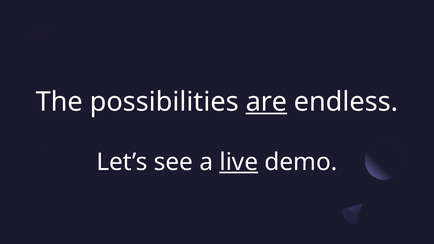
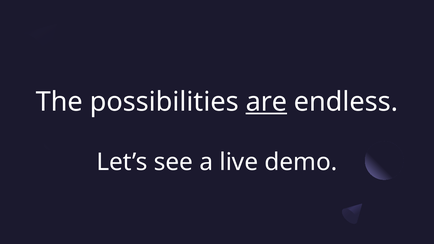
live underline: present -> none (239, 162)
